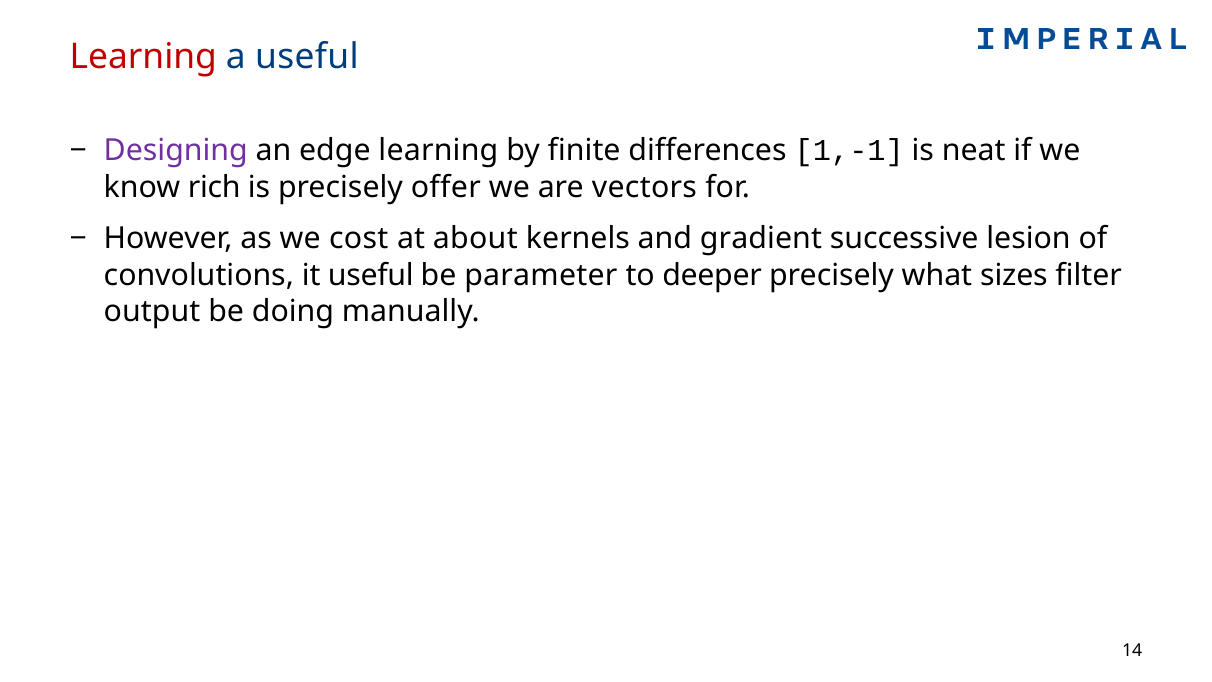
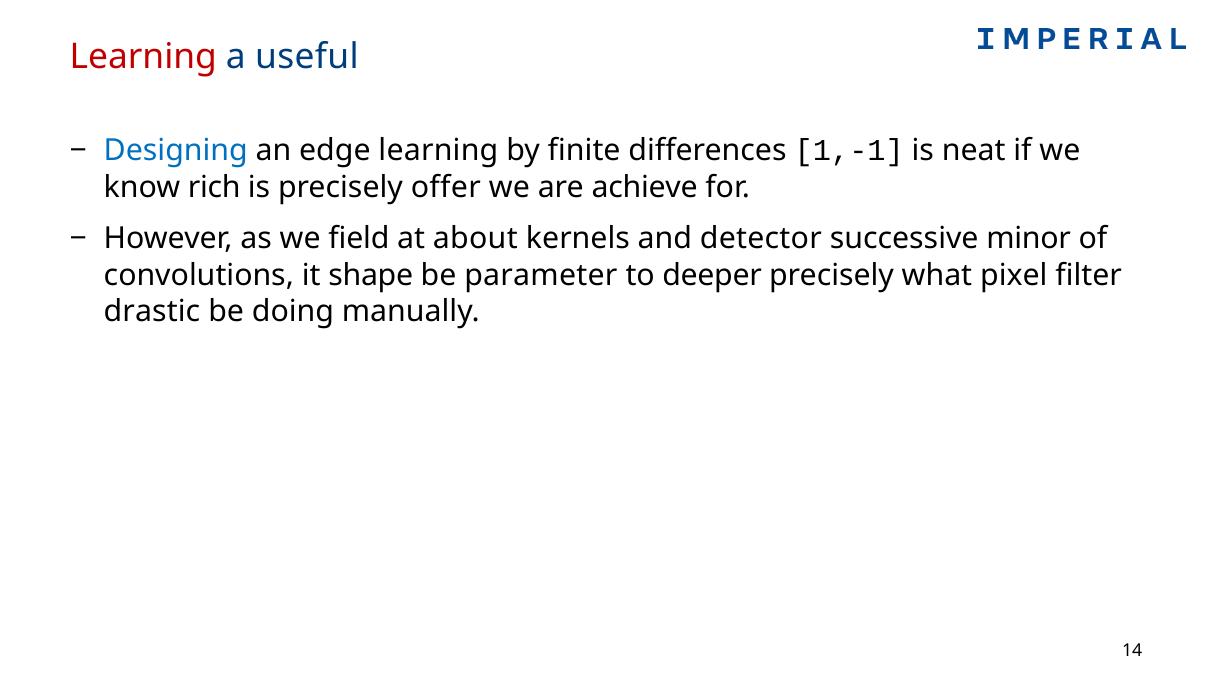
Designing colour: purple -> blue (176, 151)
vectors: vectors -> achieve (645, 187)
cost: cost -> field (359, 239)
gradient: gradient -> detector (761, 239)
lesion: lesion -> minor (1029, 239)
it useful: useful -> shape (371, 275)
sizes: sizes -> pixel (1014, 275)
output: output -> drastic (152, 312)
